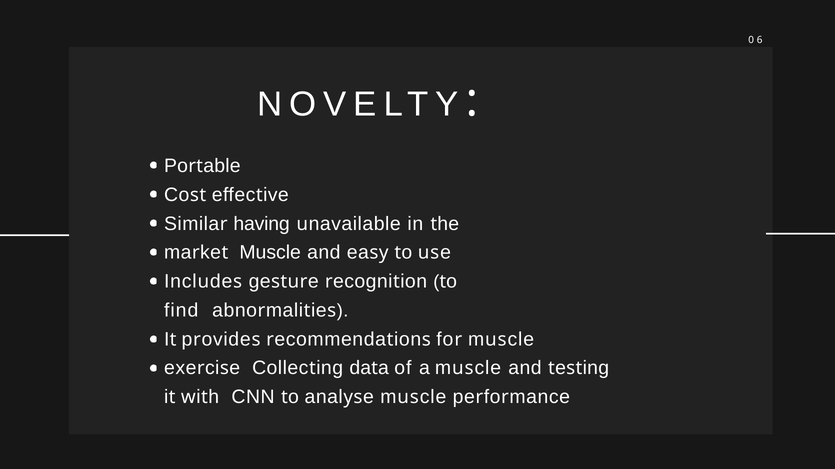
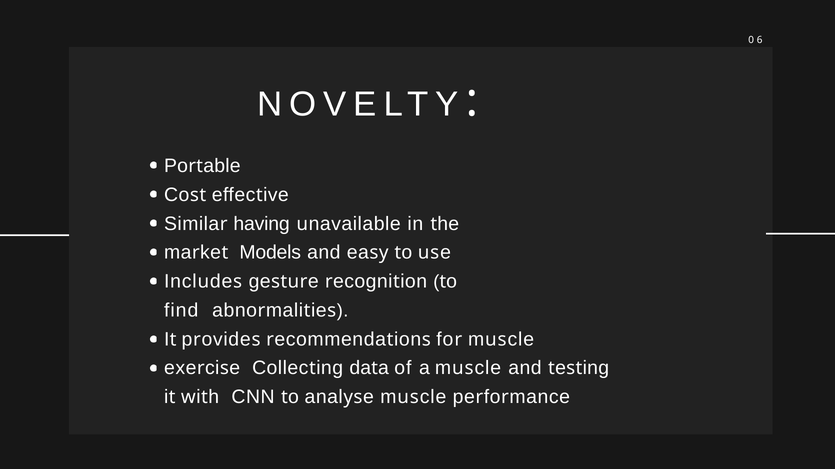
Muscle: Muscle -> Models (270, 253)
